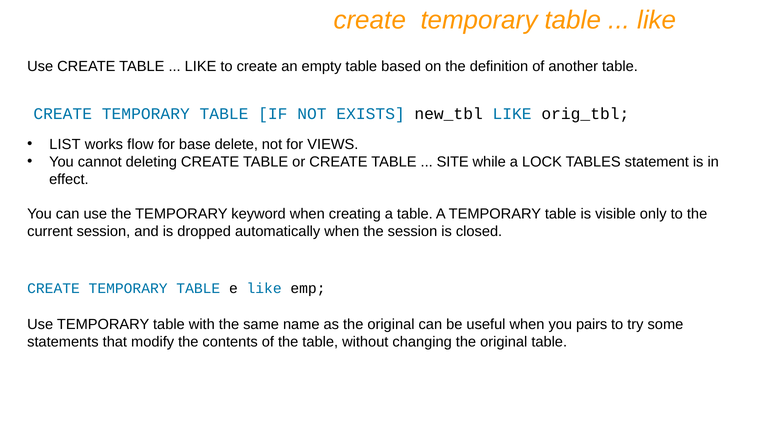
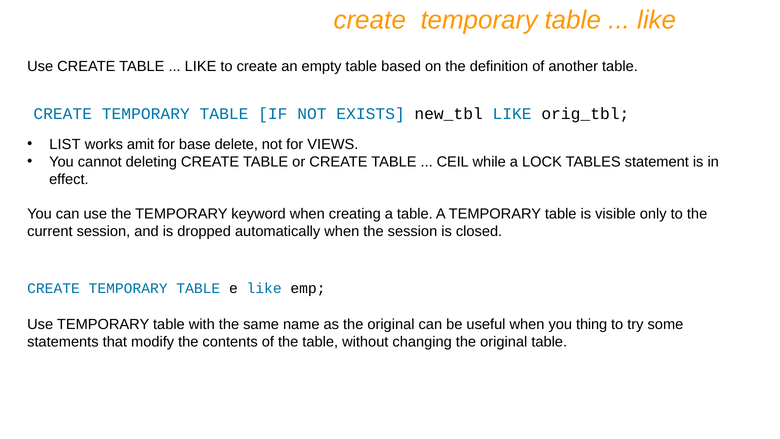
flow: flow -> amit (141, 144)
SITE: SITE -> CEIL (453, 162)
pairs: pairs -> thing (592, 324)
